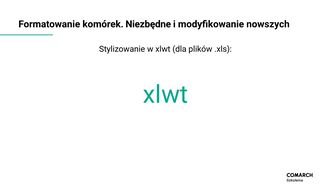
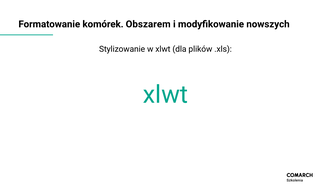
Niezbędne: Niezbędne -> Obszarem (148, 24)
